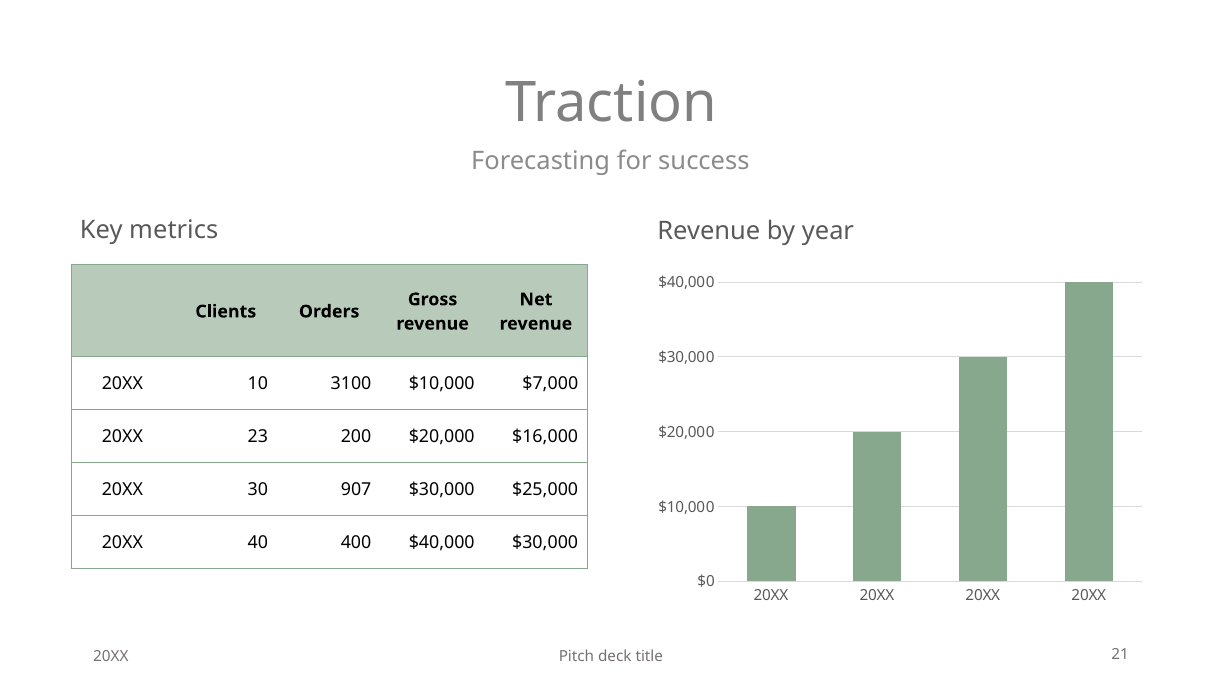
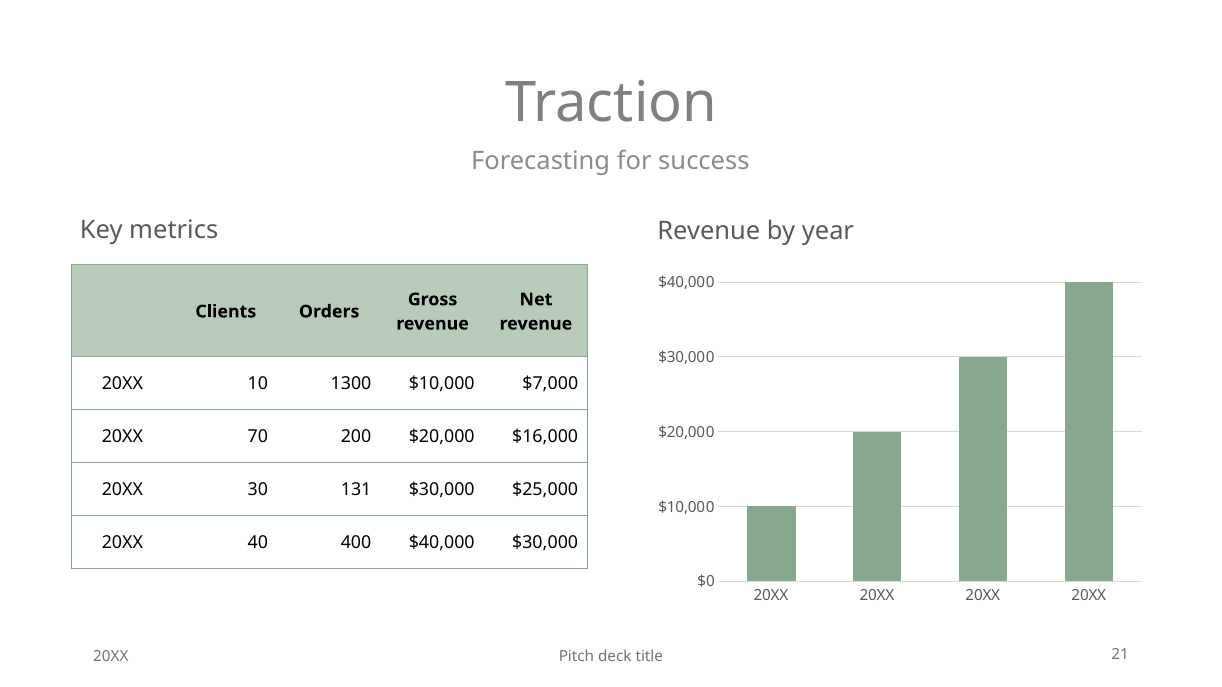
3100: 3100 -> 1300 (351, 384)
23: 23 -> 70 (258, 437)
907: 907 -> 131 (356, 490)
